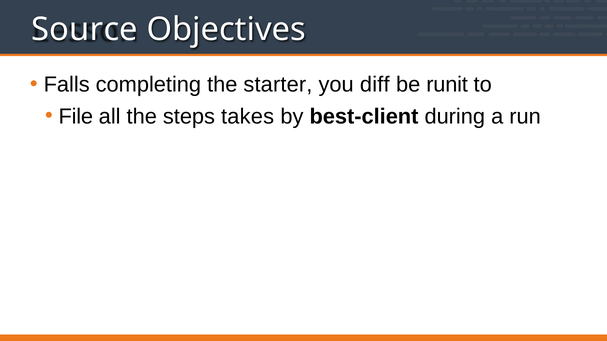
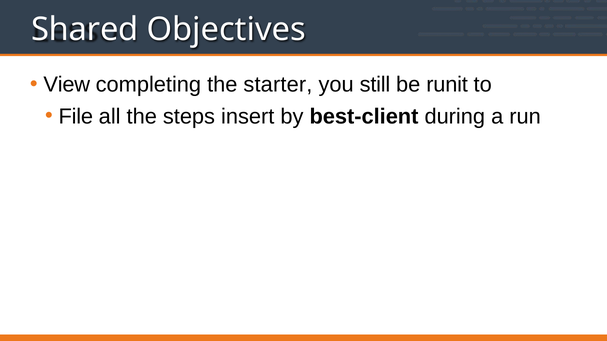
Source: Source -> Shared (85, 30)
Falls: Falls -> View (67, 85)
diff: diff -> still (375, 85)
takes: takes -> insert (248, 116)
